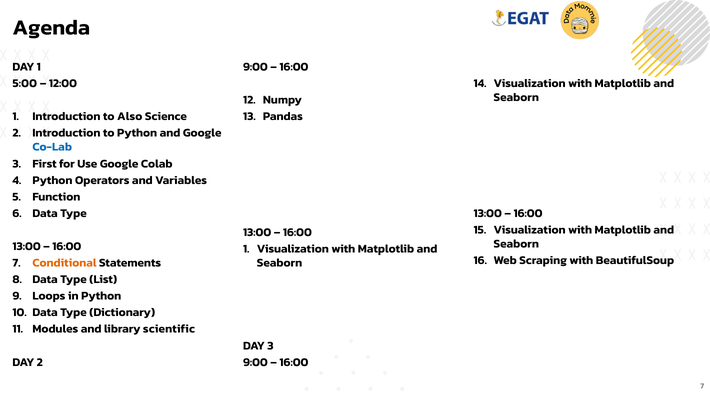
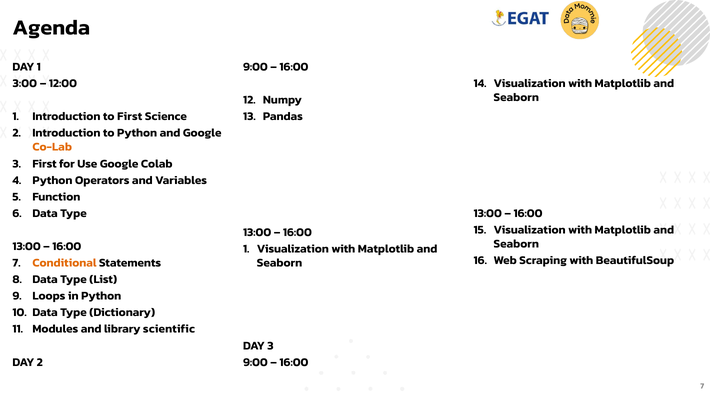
5:00: 5:00 -> 3:00 (25, 83)
to Also: Also -> First (130, 116)
Co-Lab colour: blue -> orange (52, 147)
